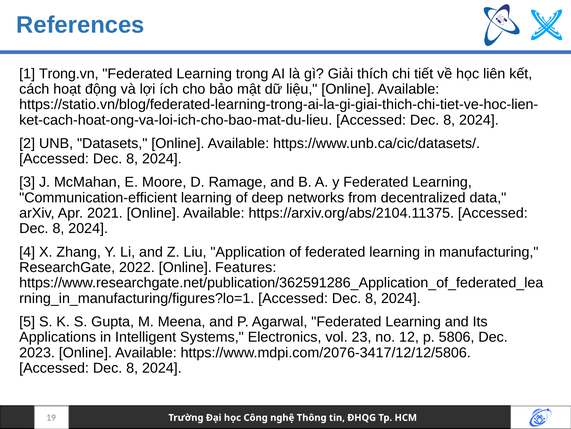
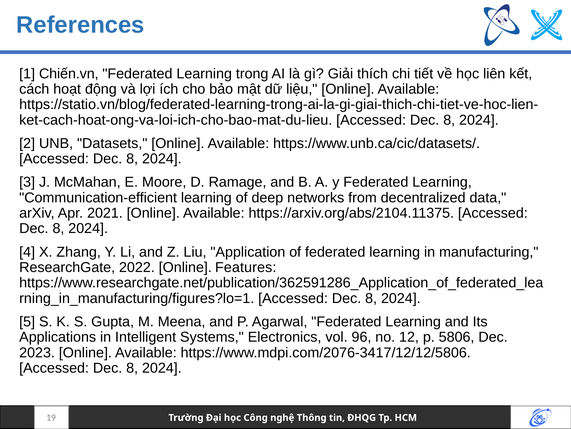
Trong.vn: Trong.vn -> Chiến.vn (69, 74)
23: 23 -> 96 (361, 337)
